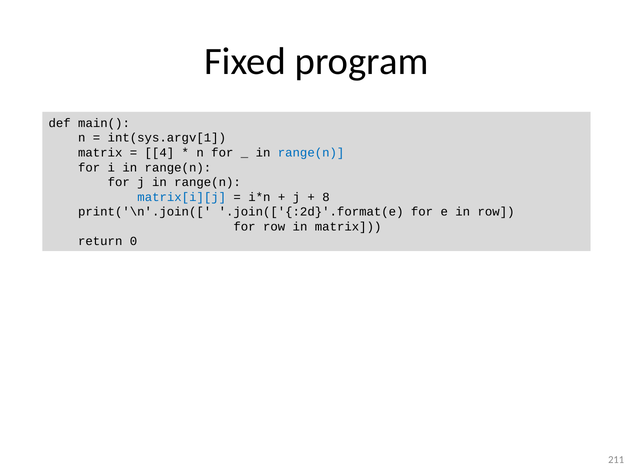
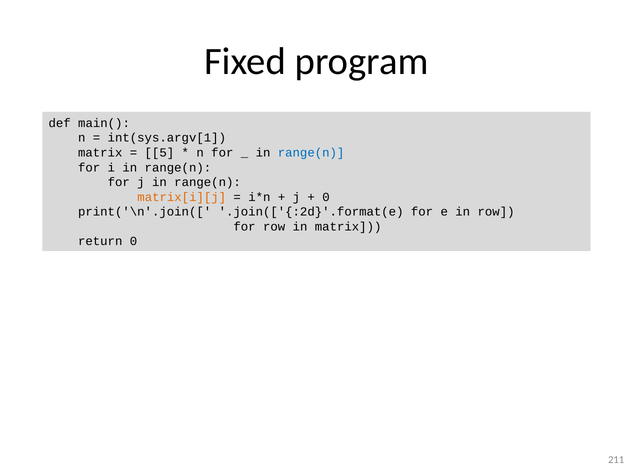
4: 4 -> 5 (159, 153)
matrix[i][j colour: blue -> orange (182, 197)
8: 8 -> 0 (326, 197)
